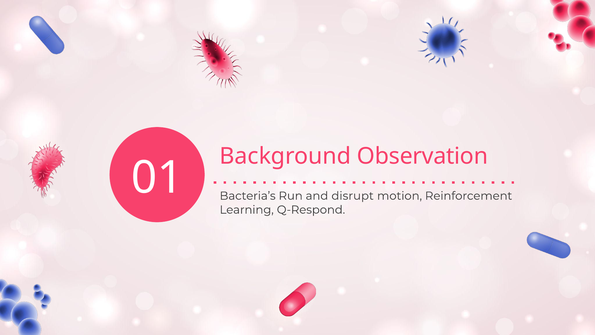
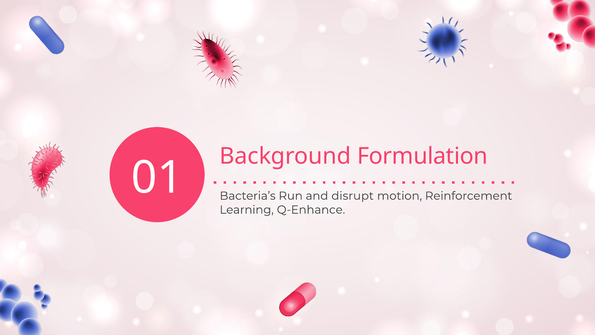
Observation: Observation -> Formulation (422, 156)
Q-Respond: Q-Respond -> Q-Enhance (311, 210)
